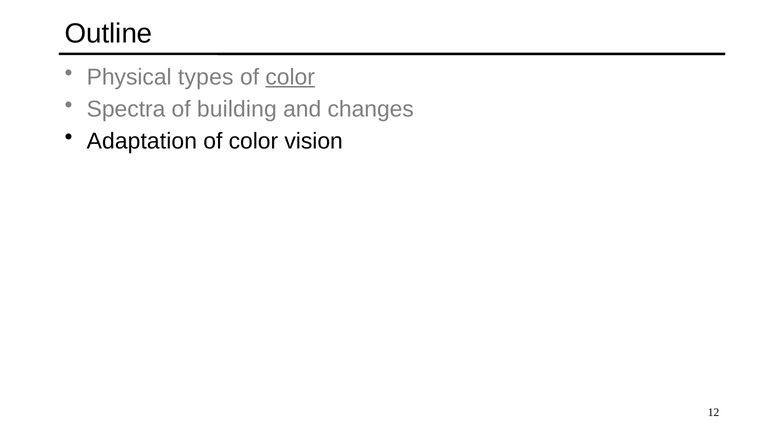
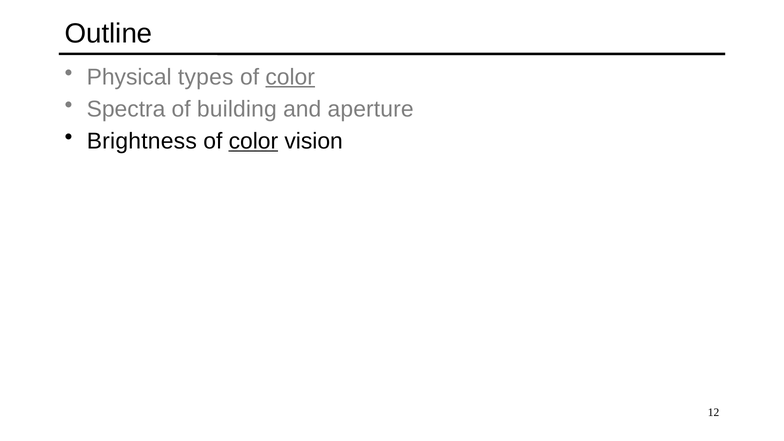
changes: changes -> aperture (371, 109)
Adaptation: Adaptation -> Brightness (142, 141)
color underline: none -> present (253, 141)
